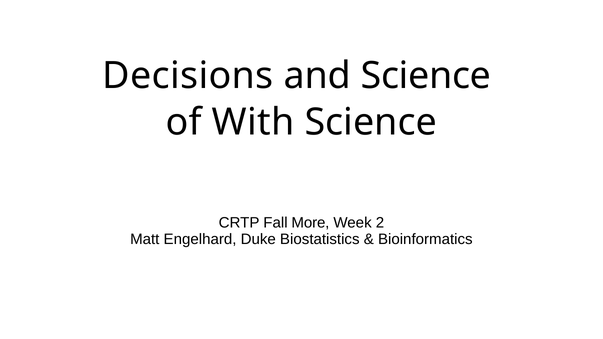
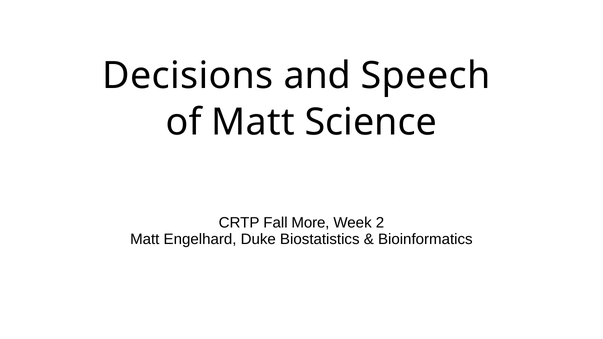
and Science: Science -> Speech (426, 76)
of With: With -> Matt (253, 122)
